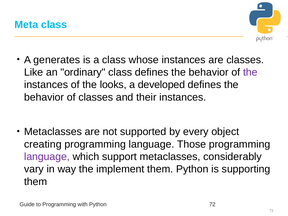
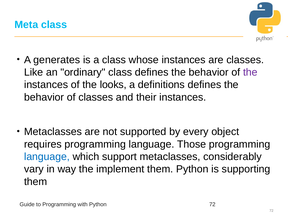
developed: developed -> definitions (161, 85)
creating: creating -> requires (43, 144)
language colour: purple -> blue (47, 157)
